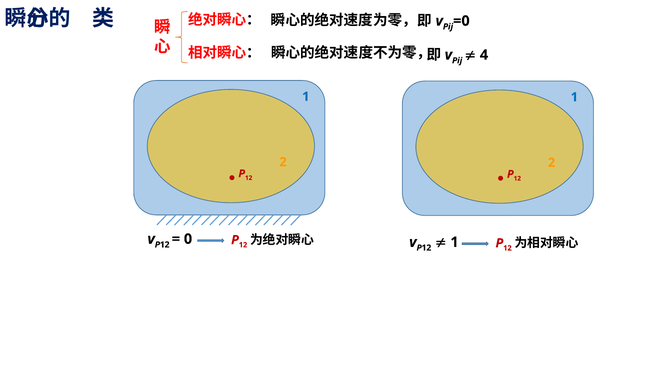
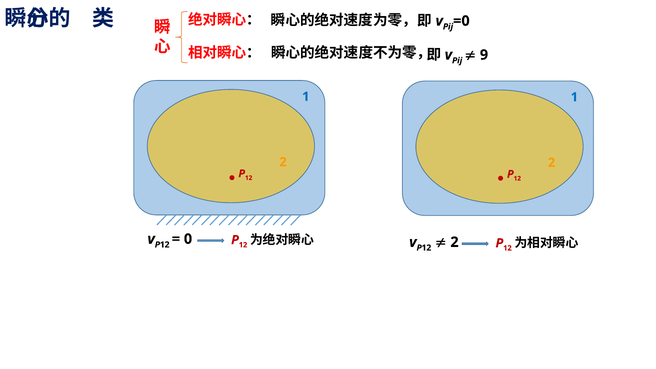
4: 4 -> 9 (484, 55)
1: 1 -> 2 (455, 242)
